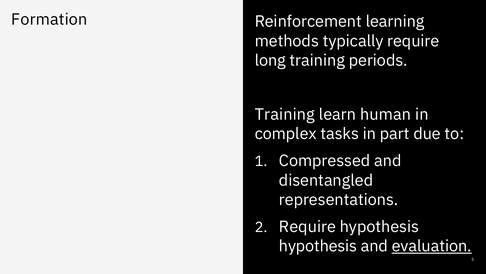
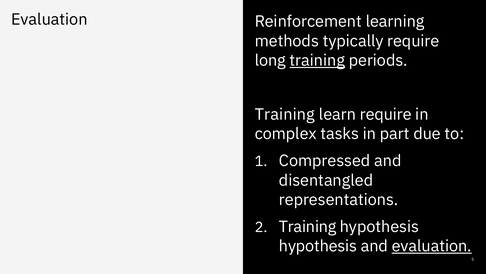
Formation: Formation -> Evaluation (49, 19)
training underline: none -> present (317, 60)
learn human: human -> require (386, 114)
Require: Require -> Training (308, 226)
